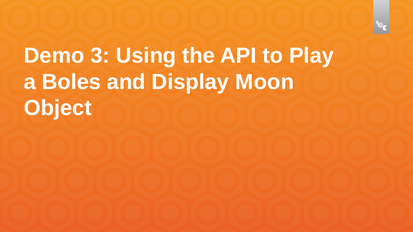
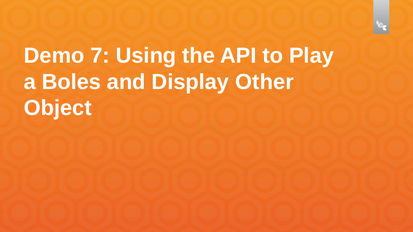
3: 3 -> 7 (100, 56)
Moon: Moon -> Other (265, 82)
